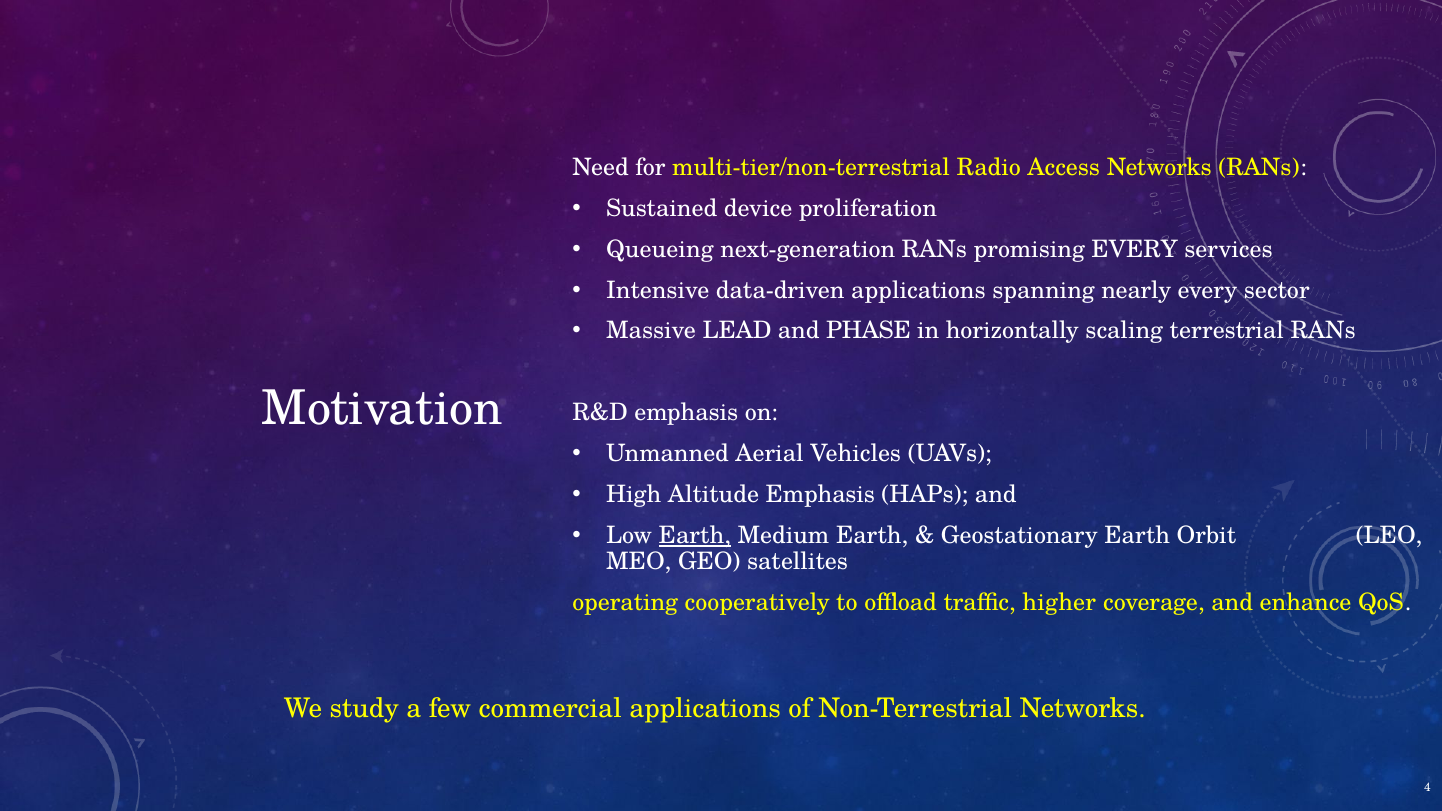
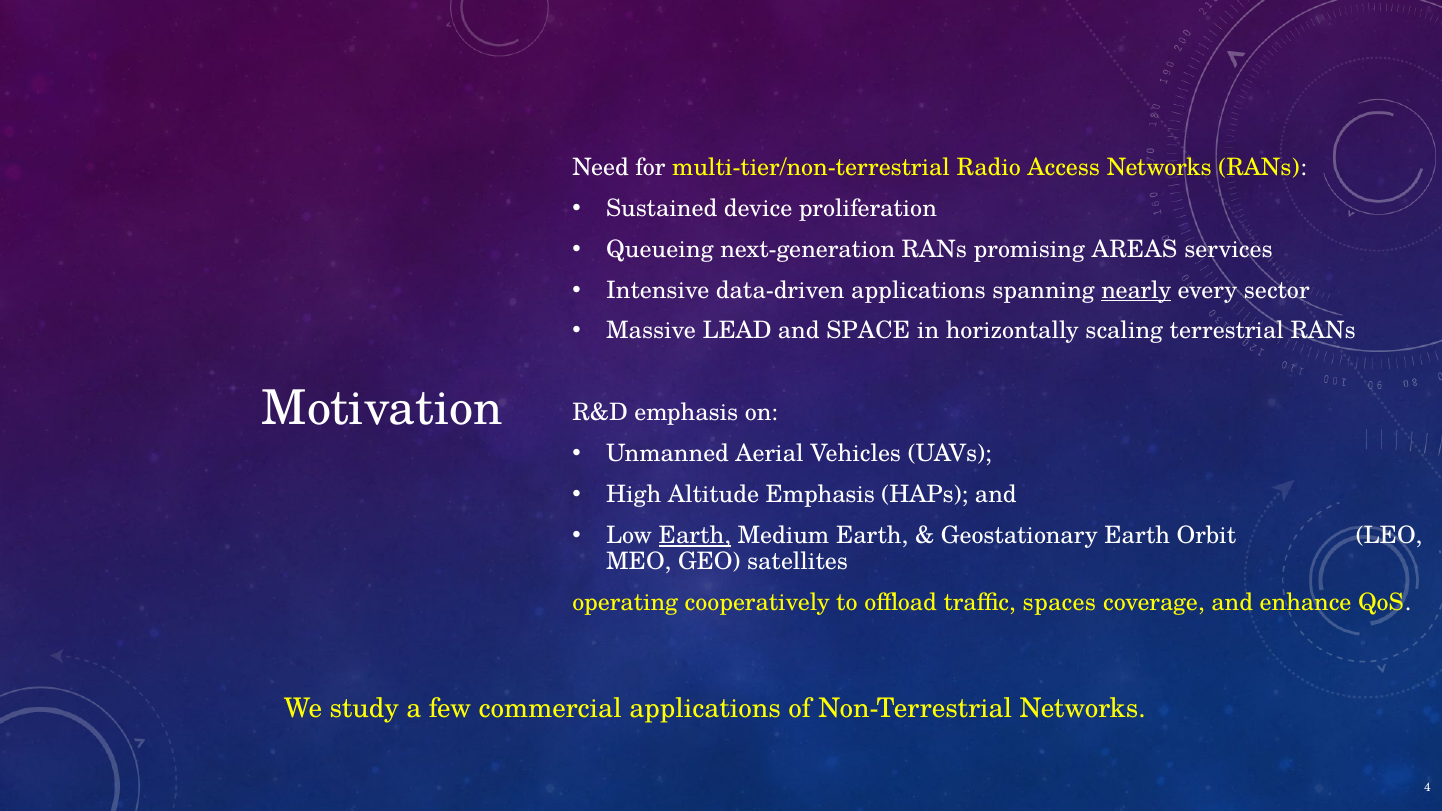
promising EVERY: EVERY -> AREAS (1134, 249)
nearly underline: none -> present (1136, 290)
PHASE: PHASE -> SPACE (868, 331)
higher: higher -> spaces (1059, 602)
